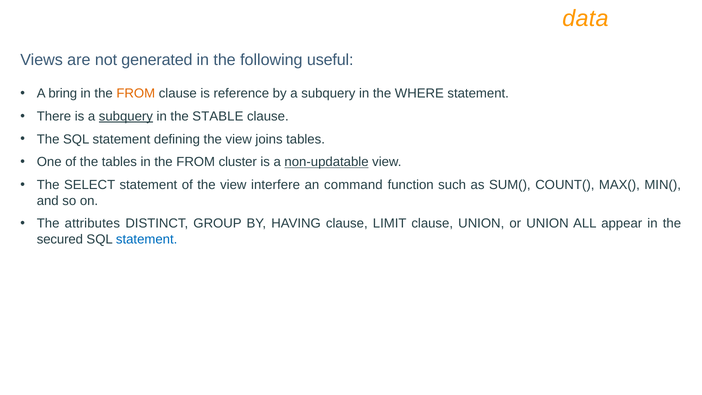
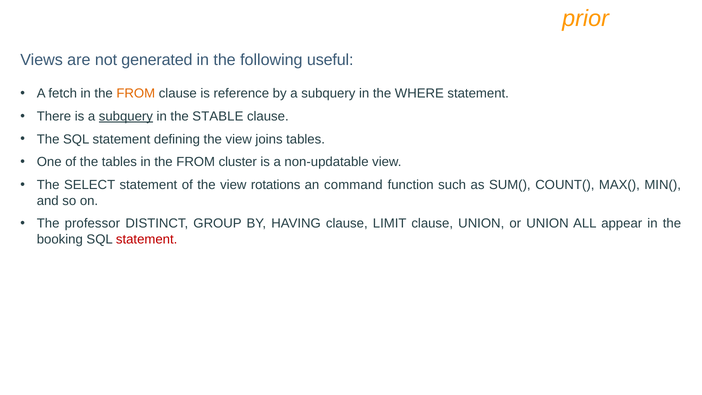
data: data -> prior (586, 18)
bring: bring -> fetch (63, 94)
non-updatable underline: present -> none (327, 162)
interfere: interfere -> rotations (276, 185)
attributes: attributes -> professor (92, 223)
secured: secured -> booking (60, 239)
statement colour: blue -> red (147, 239)
